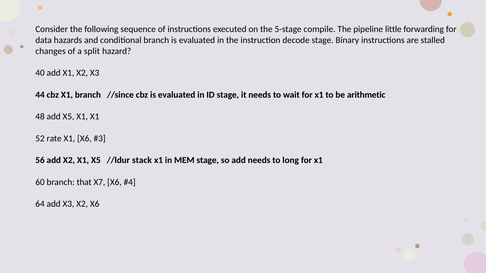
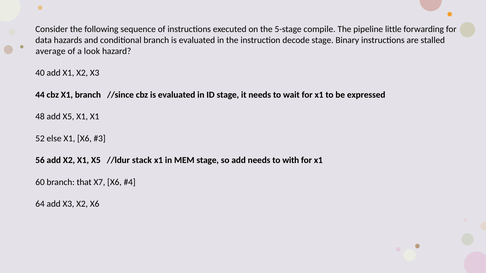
changes: changes -> average (51, 51)
split: split -> look (92, 51)
arithmetic: arithmetic -> expressed (366, 95)
rate: rate -> else (54, 139)
long: long -> with (291, 160)
